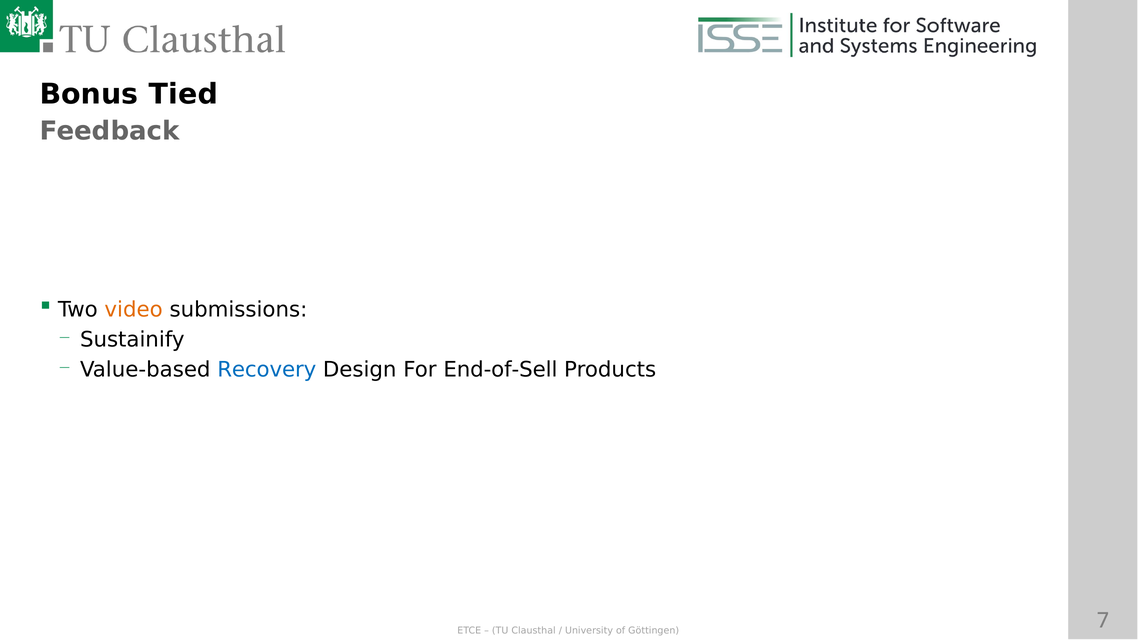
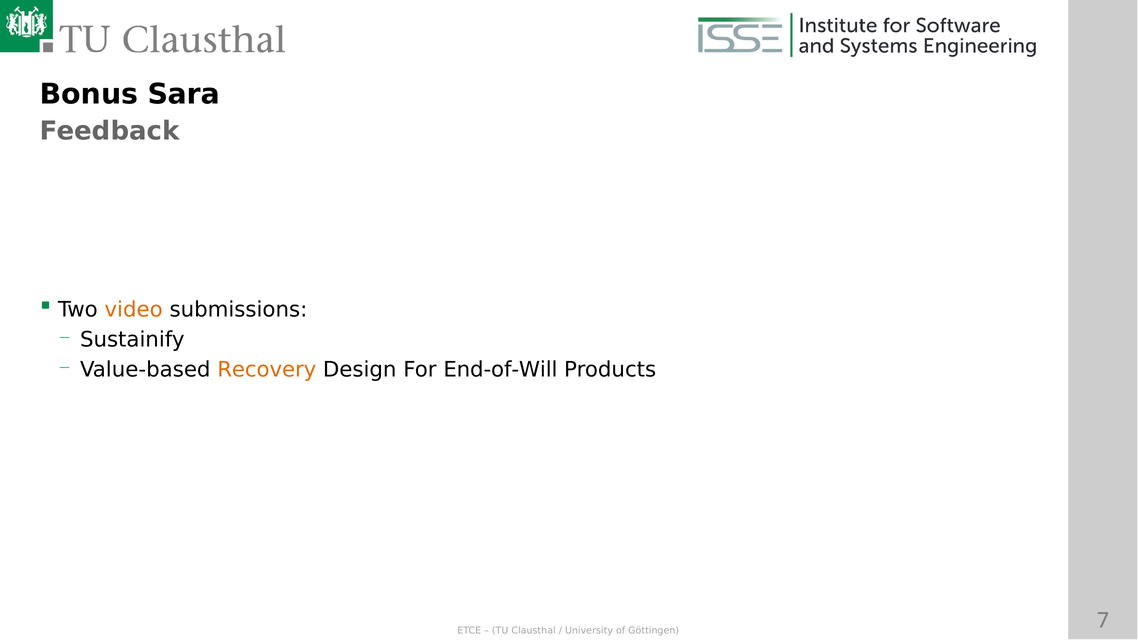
Tied: Tied -> Sara (184, 95)
Recovery colour: blue -> orange (267, 370)
End-of-Sell: End-of-Sell -> End-of-Will (500, 370)
